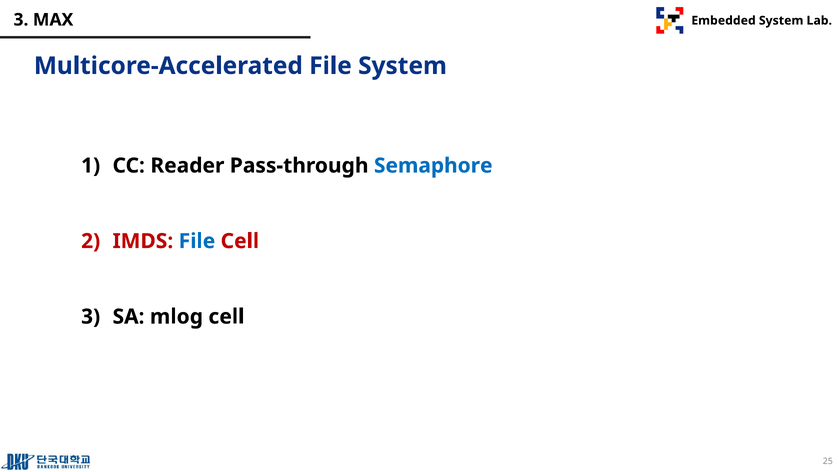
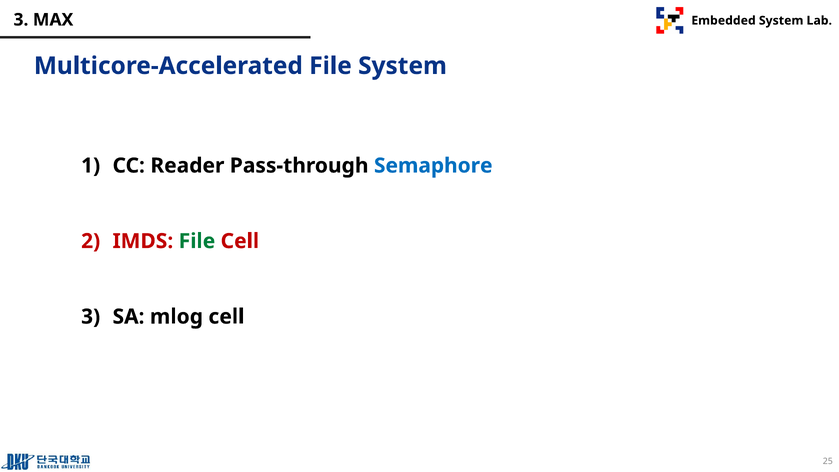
File colour: blue -> green (197, 241)
